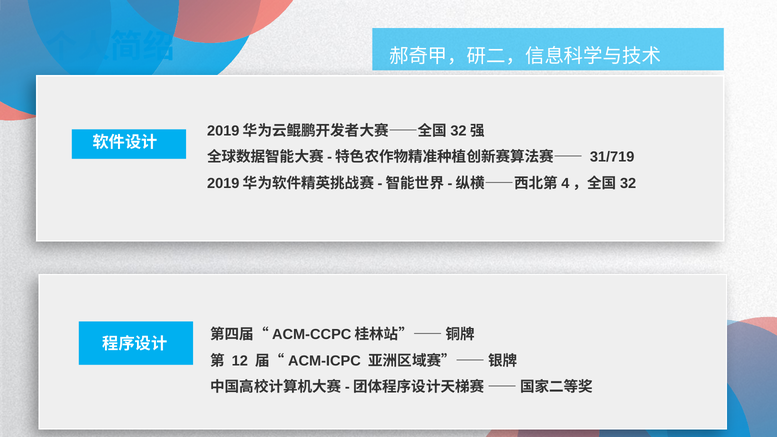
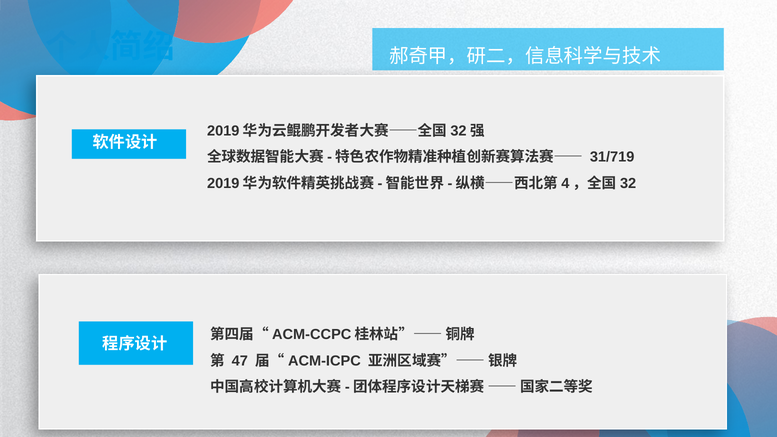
12: 12 -> 47 (240, 361)
